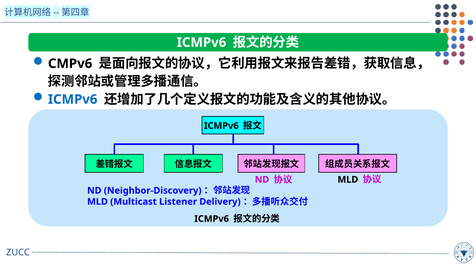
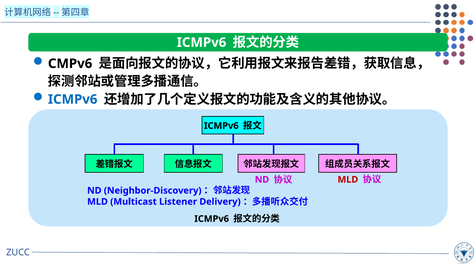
MLD colour: black -> red (348, 179)
